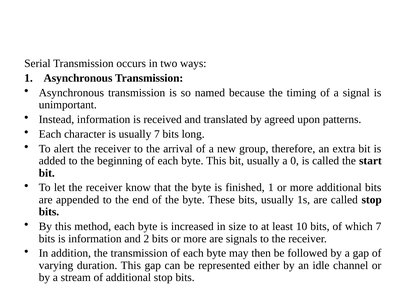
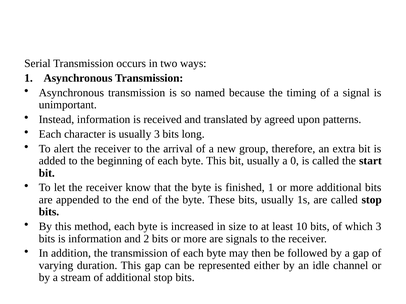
usually 7: 7 -> 3 (157, 134)
which 7: 7 -> 3 (379, 227)
